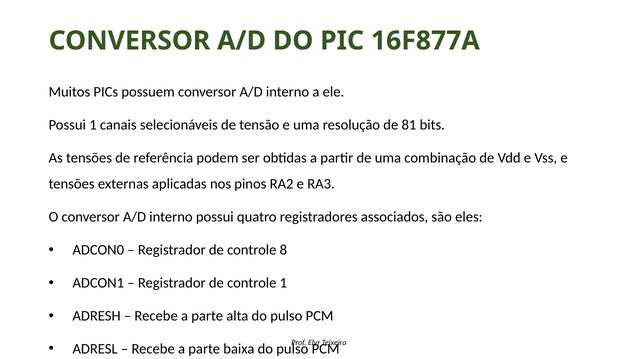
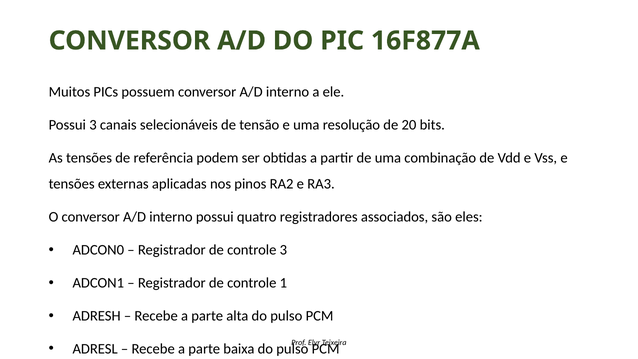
Possui 1: 1 -> 3 (93, 125)
81: 81 -> 20 (409, 125)
controle 8: 8 -> 3 (283, 250)
